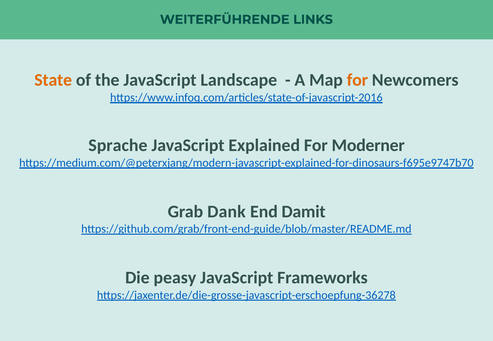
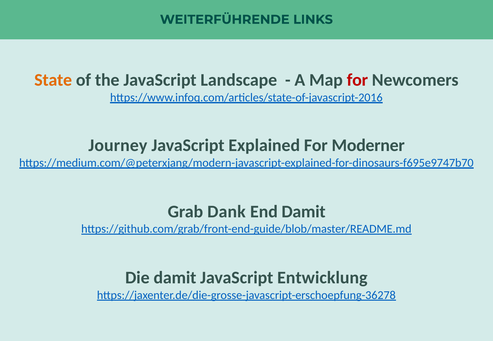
for colour: orange -> red (357, 80)
Sprache: Sprache -> Journey (118, 146)
Die peasy: peasy -> damit (175, 278)
Frameworks: Frameworks -> Entwicklung (322, 278)
